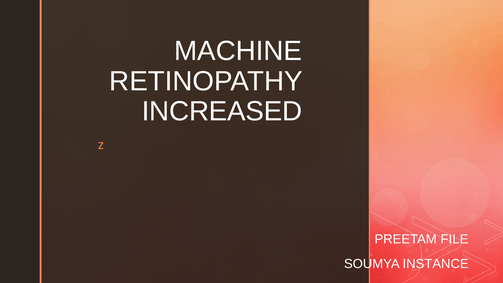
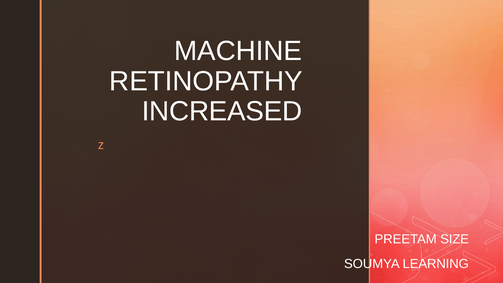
FILE: FILE -> SIZE (455, 239)
INSTANCE: INSTANCE -> LEARNING (436, 264)
